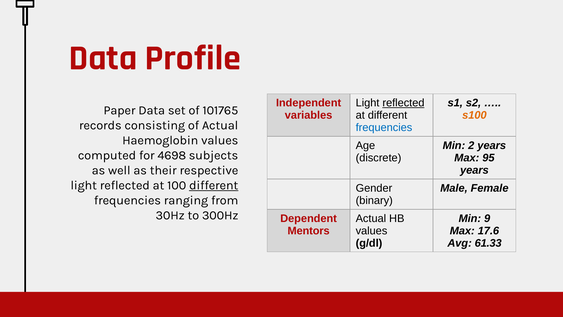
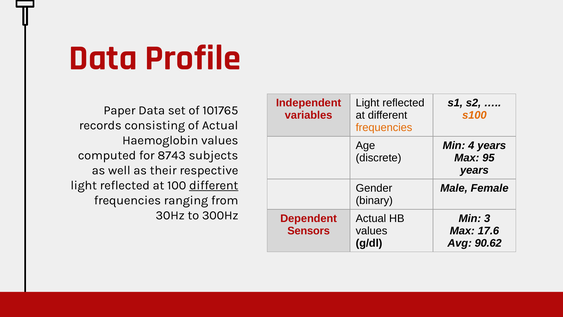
reflected underline: present -> none (403, 103)
frequencies colour: blue -> orange (384, 127)
2: 2 -> 4 (471, 145)
4698: 4698 -> 8743 (172, 155)
9: 9 -> 3 (487, 218)
Mentors: Mentors -> Sensors (309, 231)
61.33: 61.33 -> 90.62 (488, 243)
